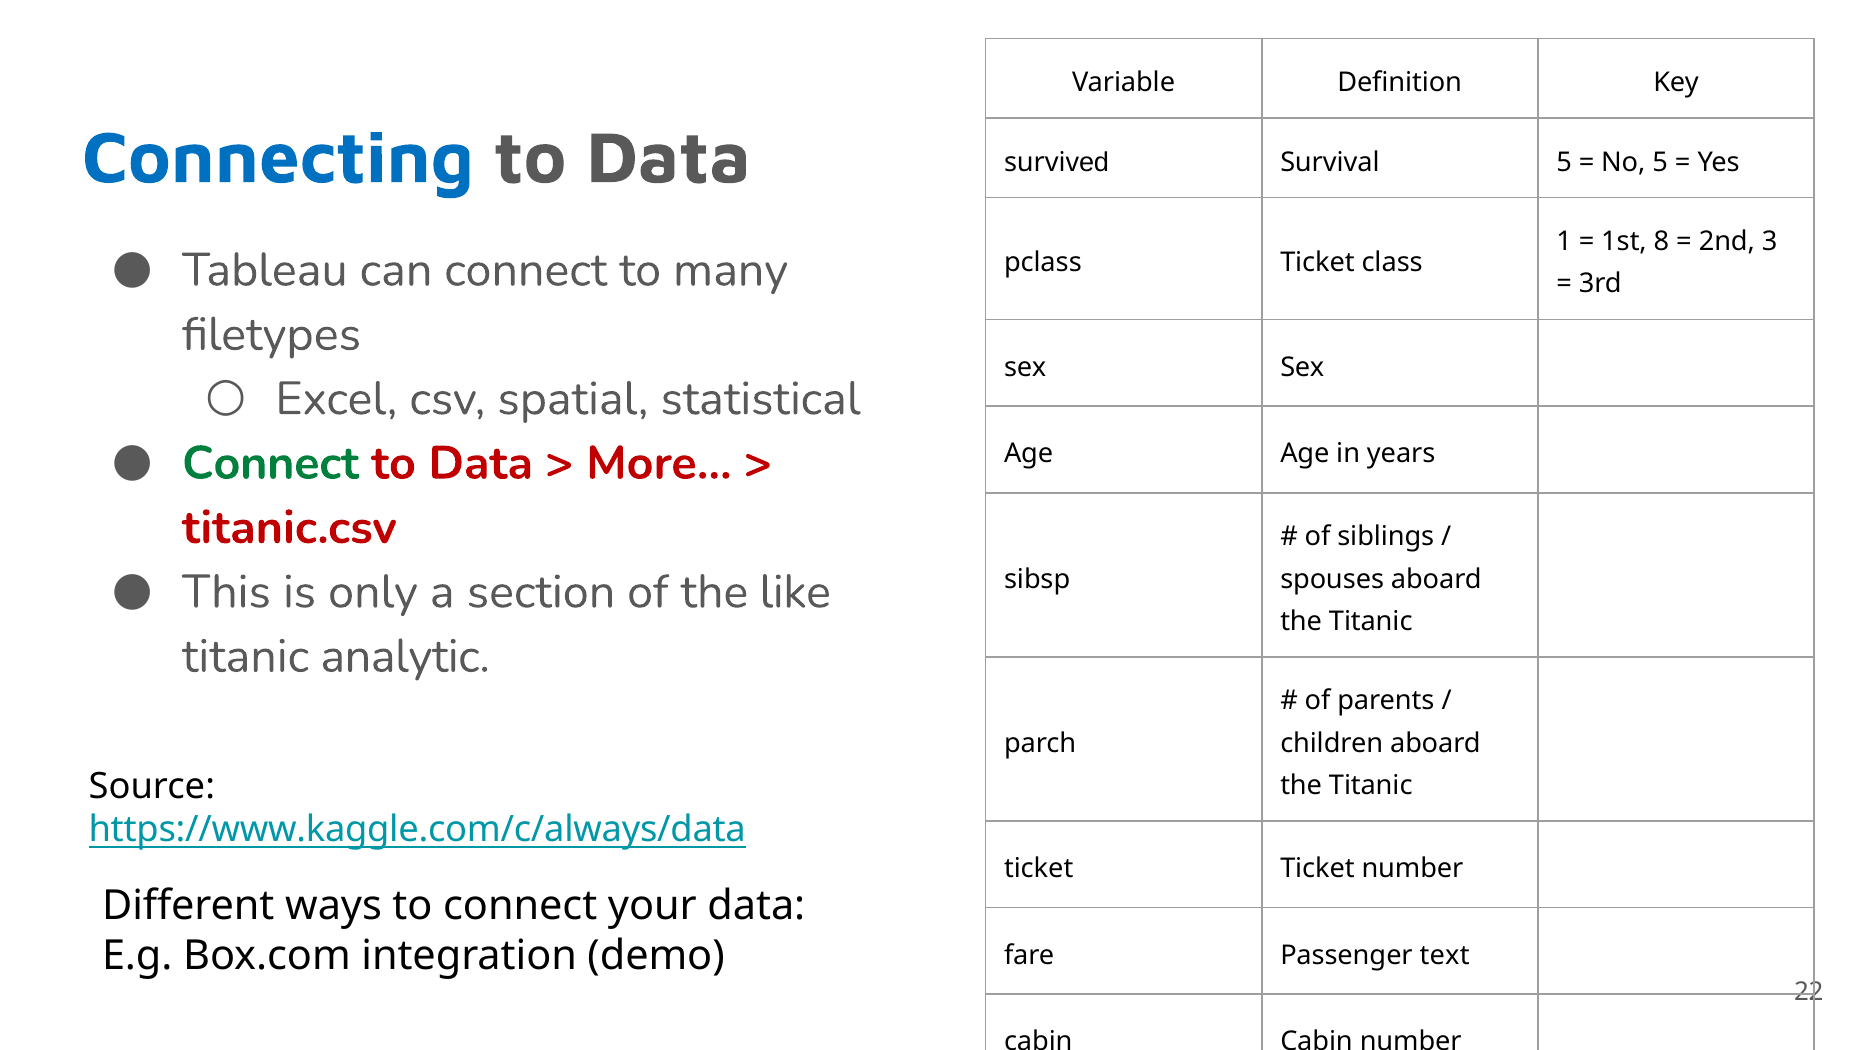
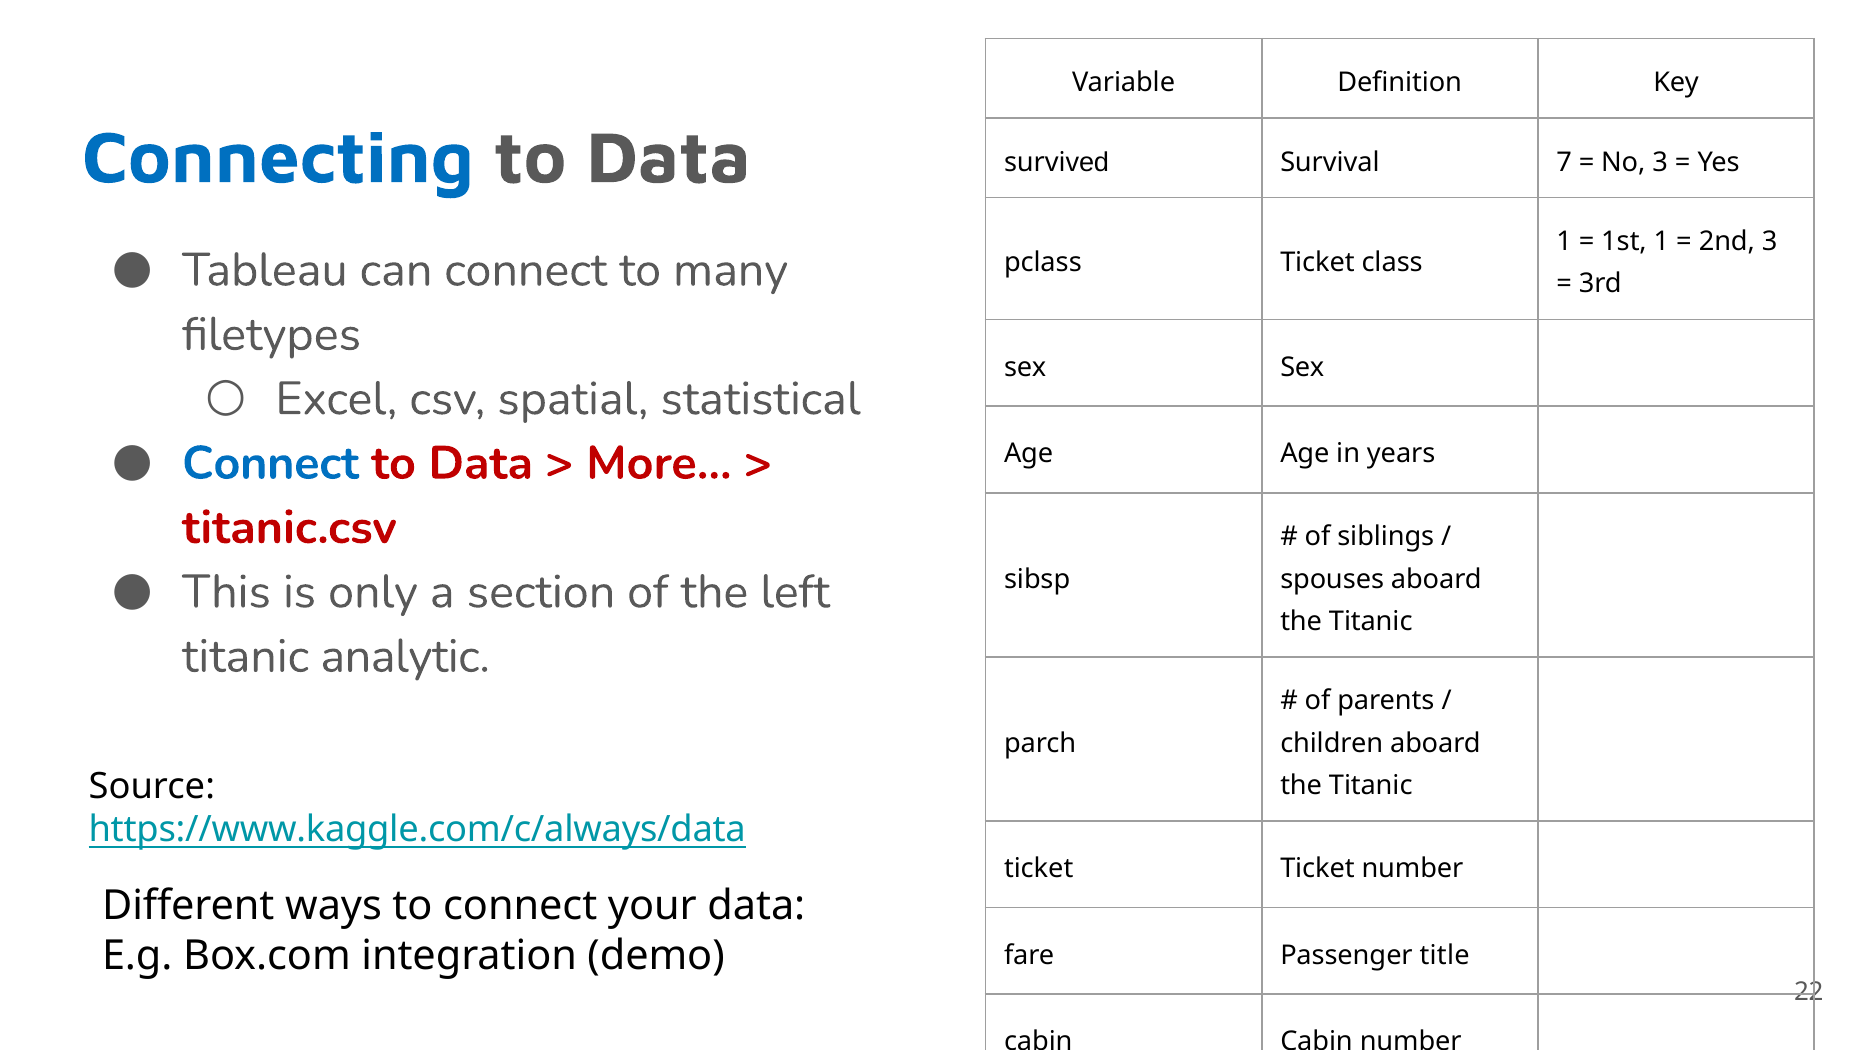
Survival 5: 5 -> 7 (1564, 162)
No 5: 5 -> 3 (1660, 162)
1st 8: 8 -> 1 (1662, 242)
Connect colour: green -> blue (270, 463)
like: like -> left (795, 592)
text: text -> title (1445, 955)
